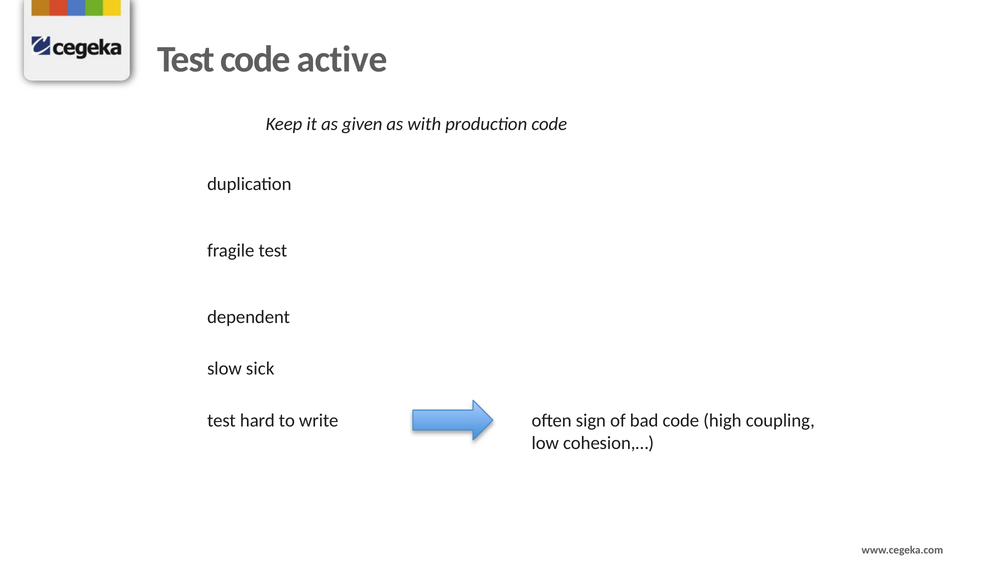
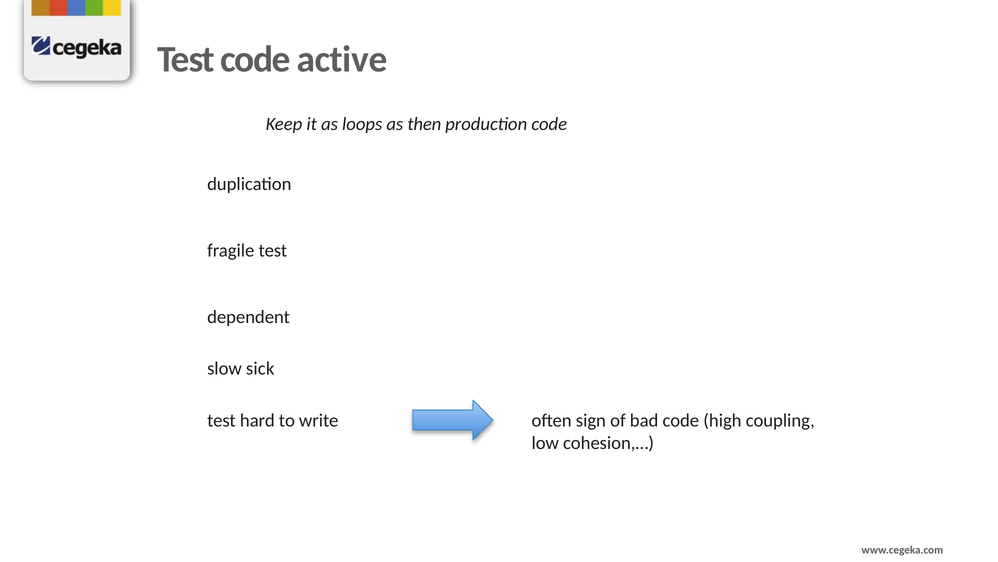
given: given -> loops (362, 124)
with: with -> then (424, 124)
